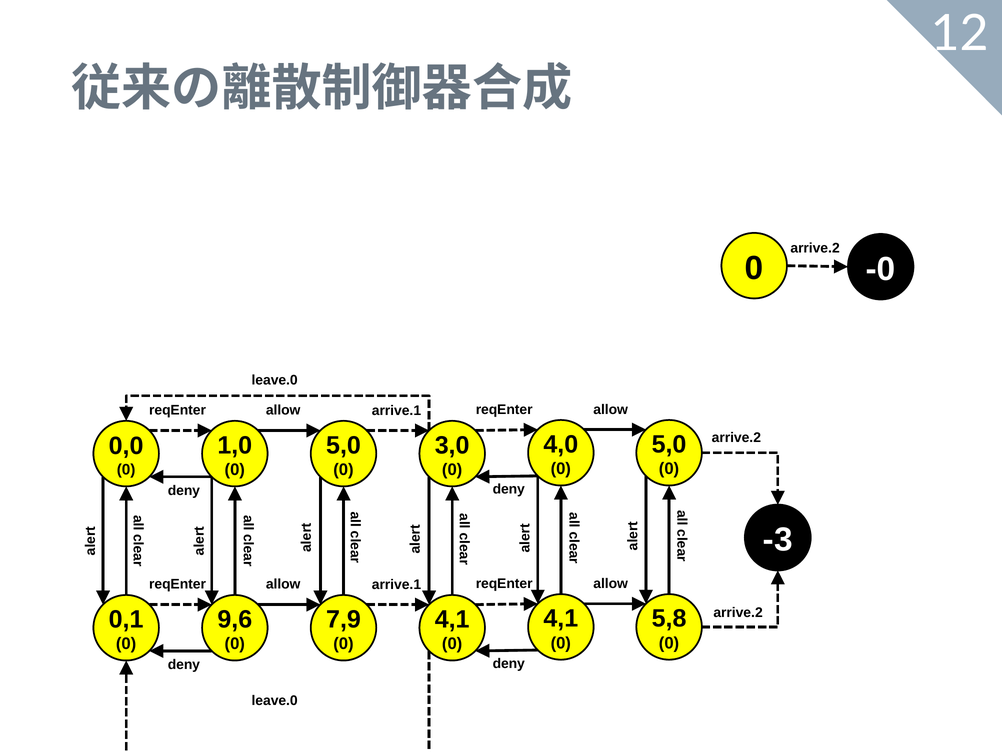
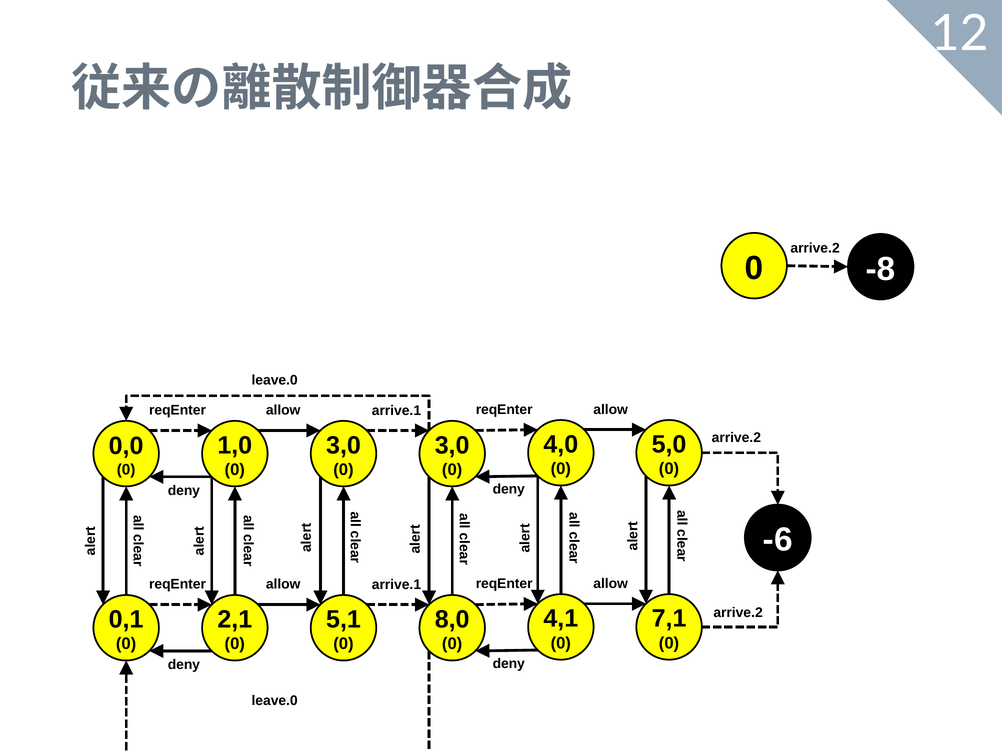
-0: -0 -> -8 (881, 269)
5,0: 5,0 -> 3,0 (343, 445)
-3: -3 -> -6 (778, 539)
5,8: 5,8 -> 7,1 (669, 618)
9,6: 9,6 -> 2,1 (235, 619)
7,9: 7,9 -> 5,1 (343, 619)
4,1: 4,1 -> 8,0 (452, 619)
